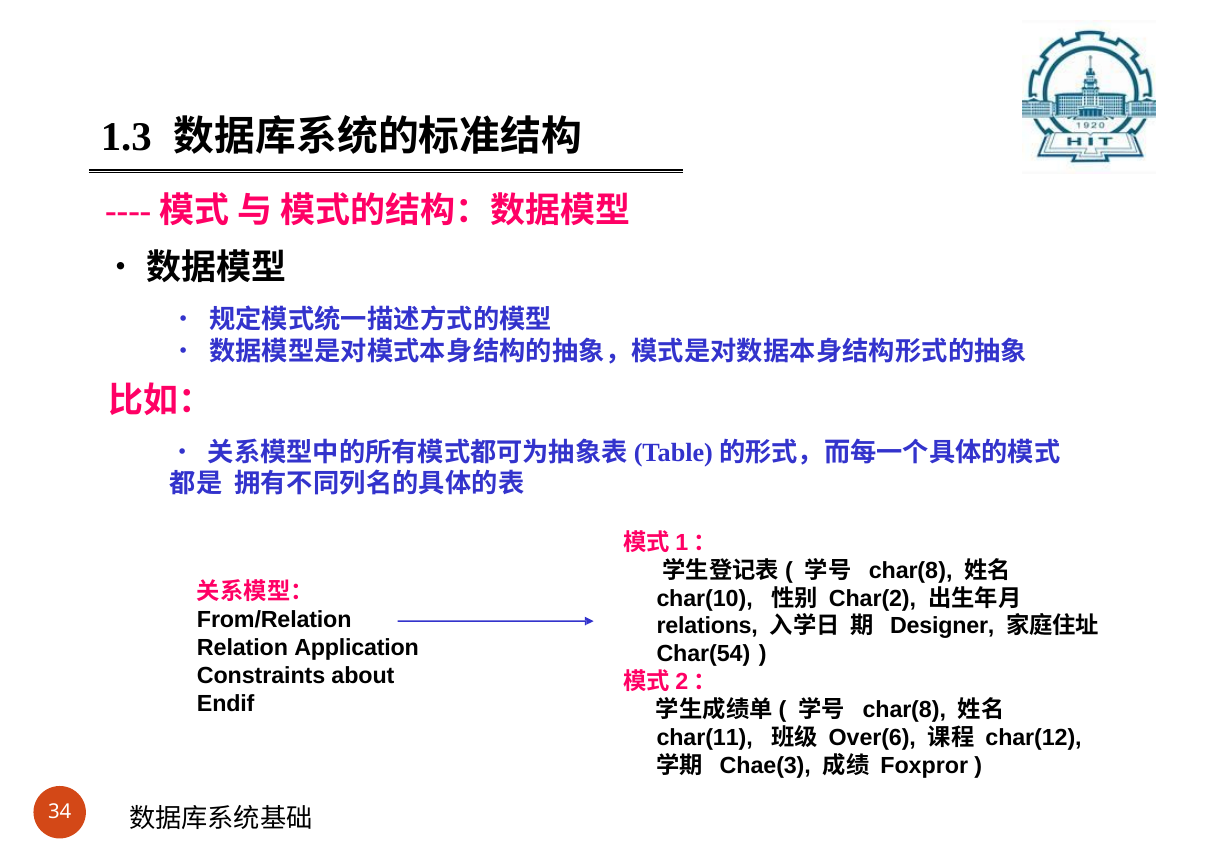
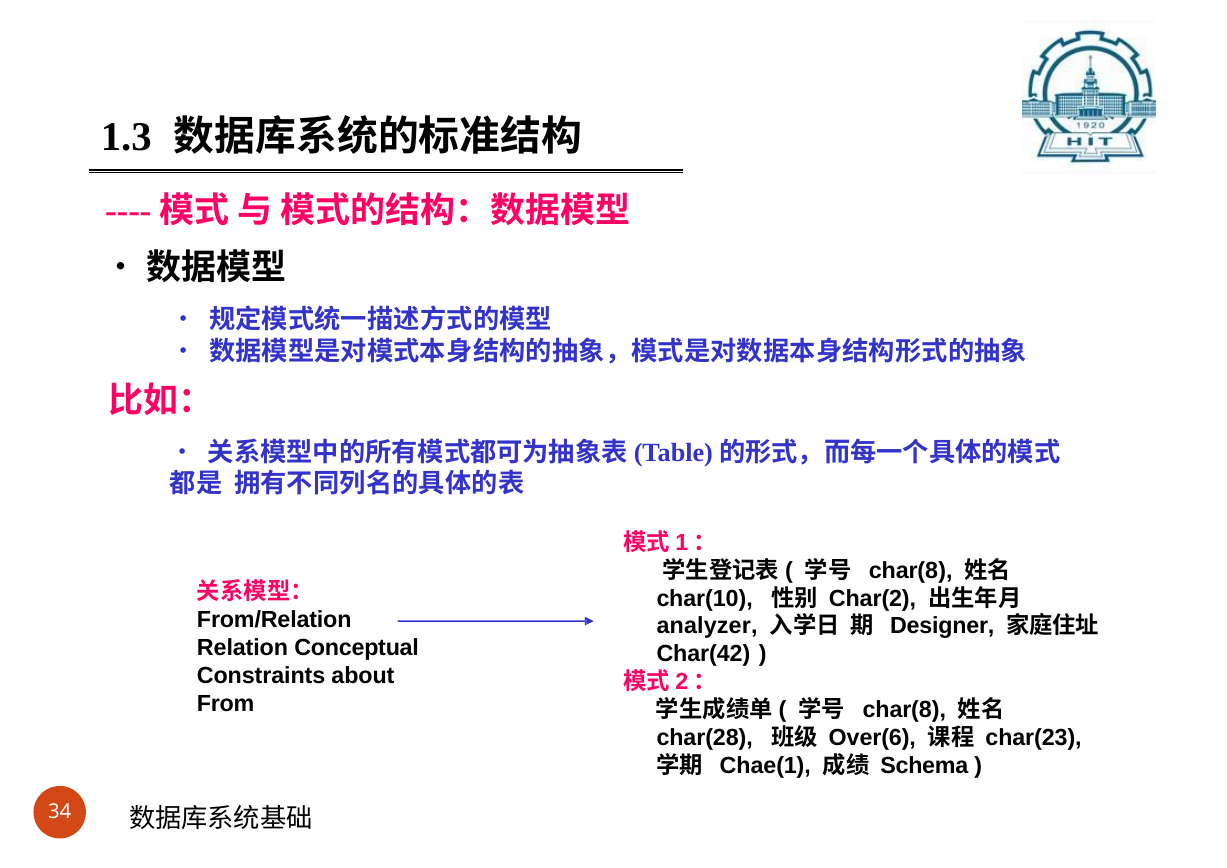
relations: relations -> analyzer (707, 626)
Application: Application -> Conceptual (357, 648)
Char(54: Char(54 -> Char(42 (703, 654)
Endif: Endif -> From (226, 704)
char(11: char(11 -> char(28 (705, 738)
char(12: char(12 -> char(23 (1034, 738)
Chae(3: Chae(3 -> Chae(1 (765, 766)
Foxpror: Foxpror -> Schema (924, 766)
